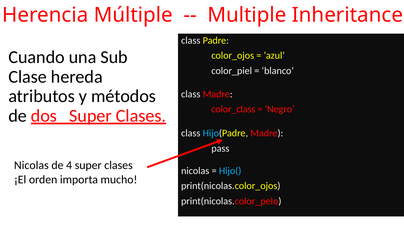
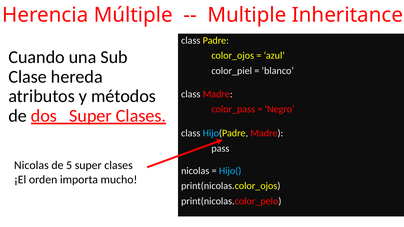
color_class: color_class -> color_pass (233, 109)
4: 4 -> 5 (69, 166)
